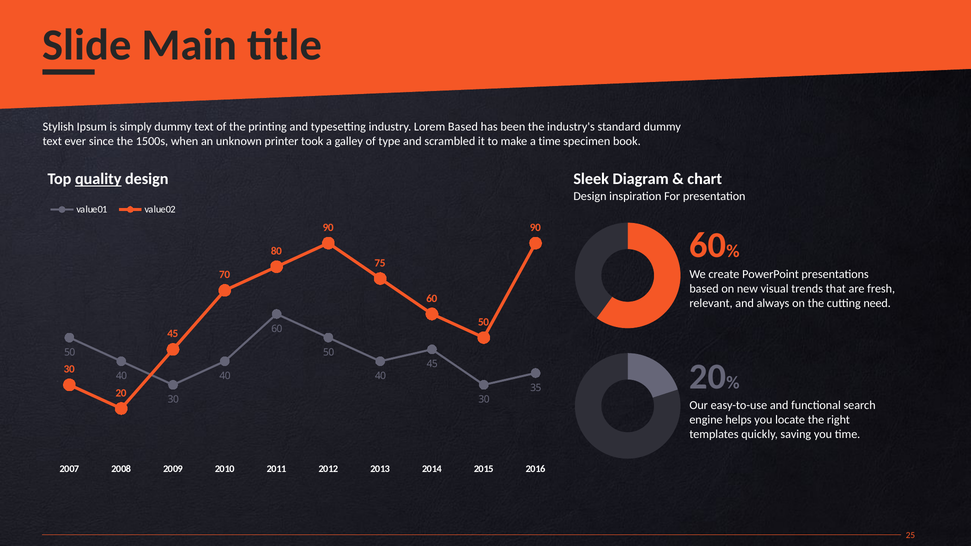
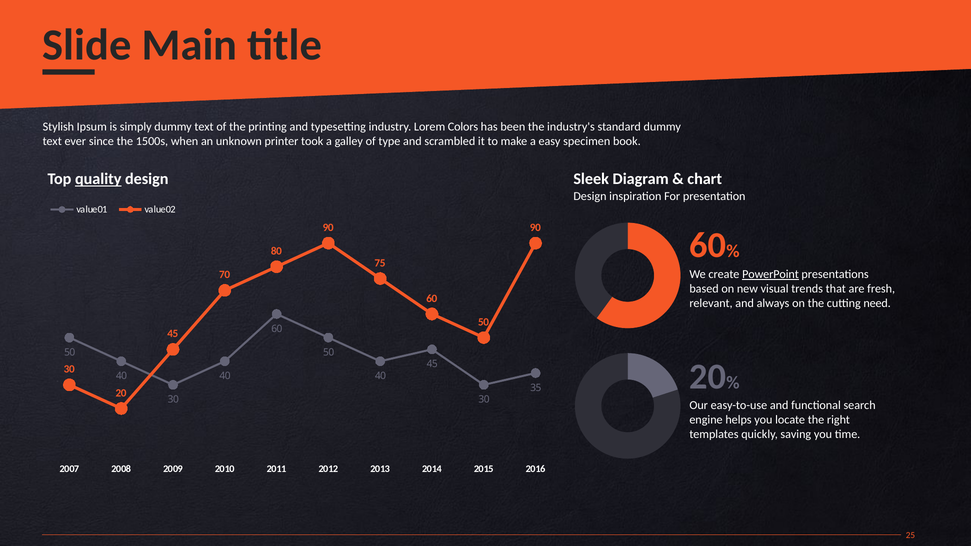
Lorem Based: Based -> Colors (463, 127)
a time: time -> easy (549, 141)
PowerPoint underline: none -> present (770, 274)
